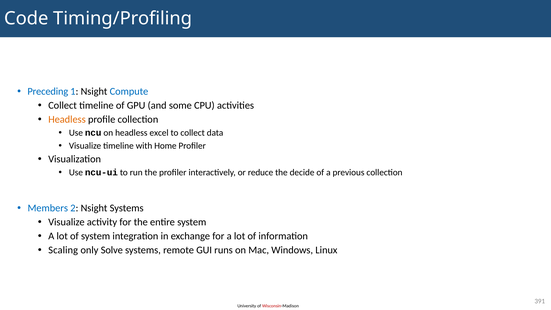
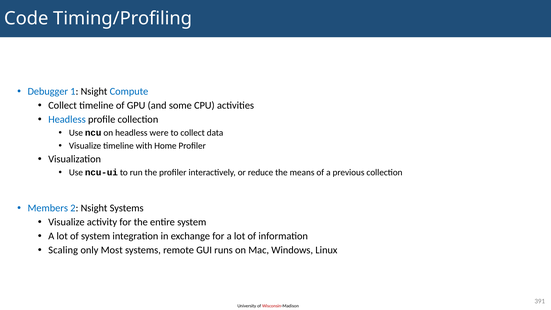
Preceding: Preceding -> Debugger (48, 91)
Headless colour: orange -> blue (67, 120)
excel: excel -> were (159, 133)
decide: decide -> means (302, 172)
Solve: Solve -> Most (112, 250)
